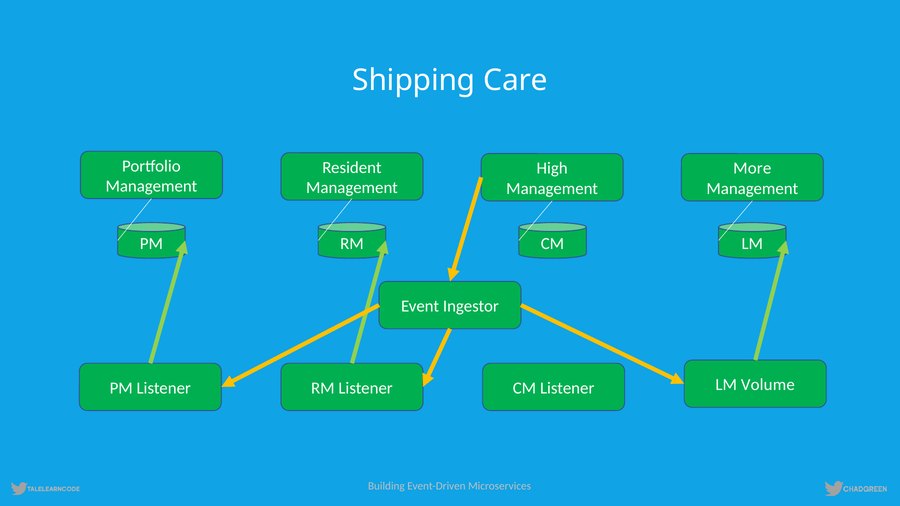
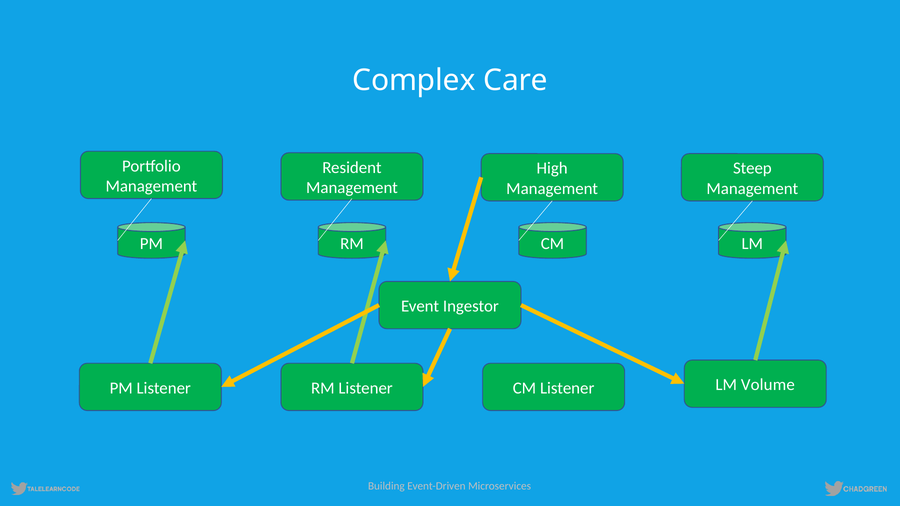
Shipping: Shipping -> Complex (414, 80)
More: More -> Steep (752, 168)
